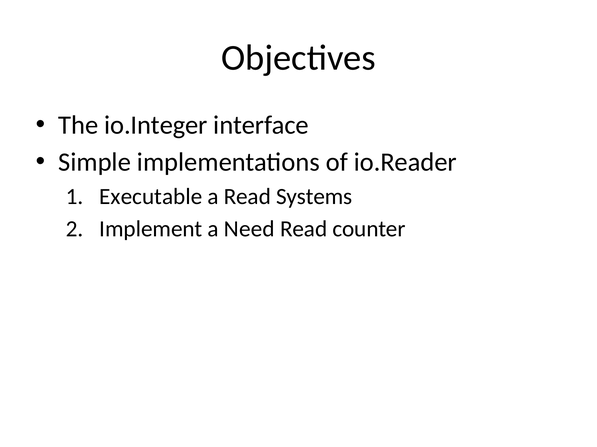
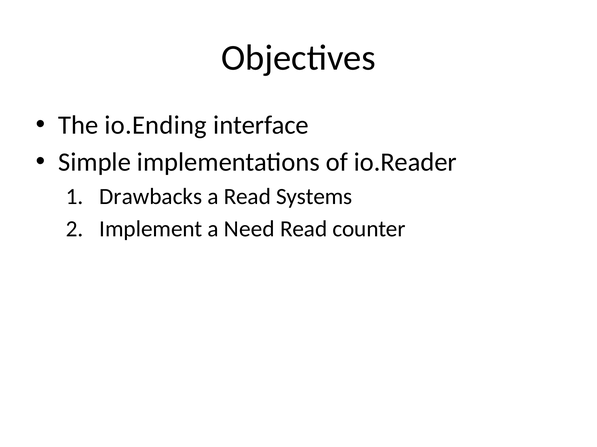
io.Integer: io.Integer -> io.Ending (156, 125)
Executable: Executable -> Drawbacks (151, 197)
